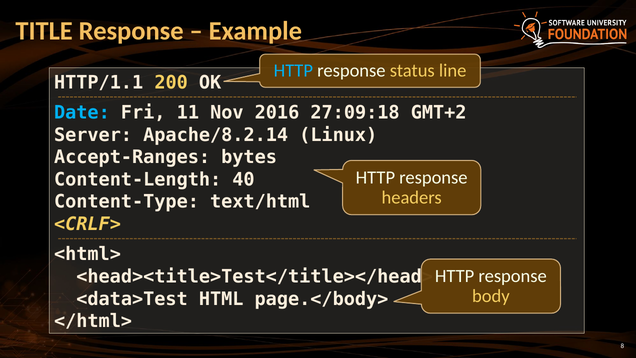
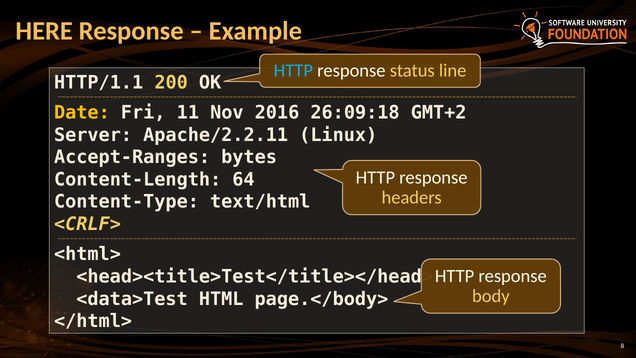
TITLE: TITLE -> HERE (44, 31)
Date colour: light blue -> yellow (82, 113)
27:09:18: 27:09:18 -> 26:09:18 (355, 113)
Apache/8.2.14: Apache/8.2.14 -> Apache/2.2.11 (216, 135)
40: 40 -> 64 (244, 179)
